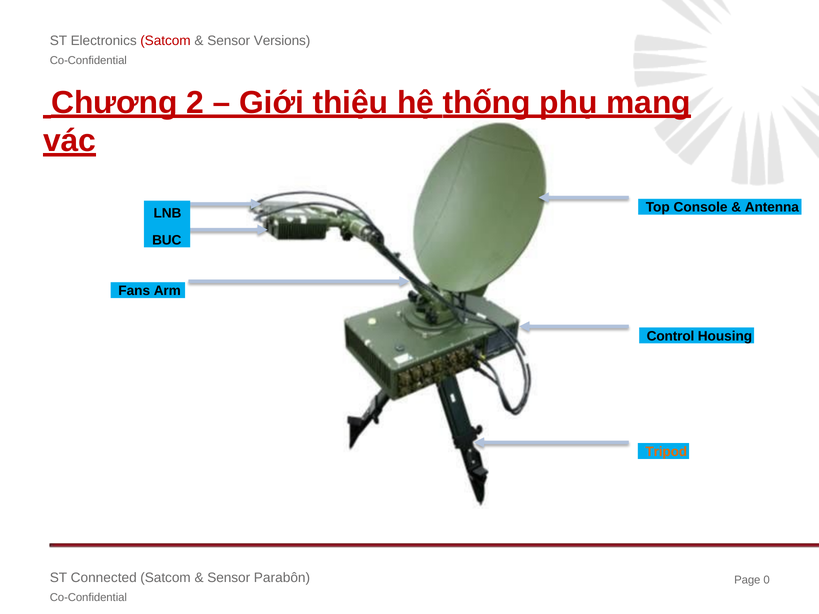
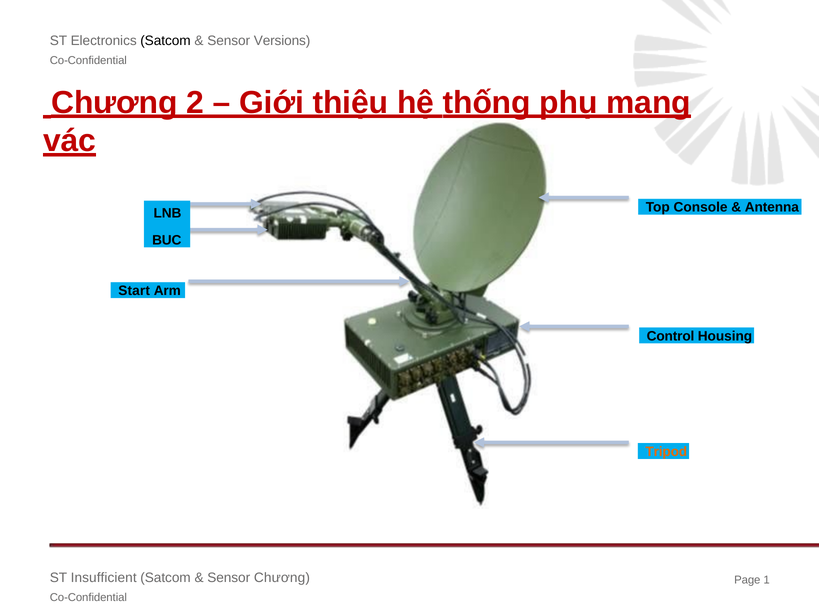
Satcom colour: red -> black (165, 41)
Fans: Fans -> Start (134, 291)
Connected: Connected -> Insufficient (104, 578)
Sensor Parabôn: Parabôn -> Chương (282, 578)
0: 0 -> 1 (767, 580)
